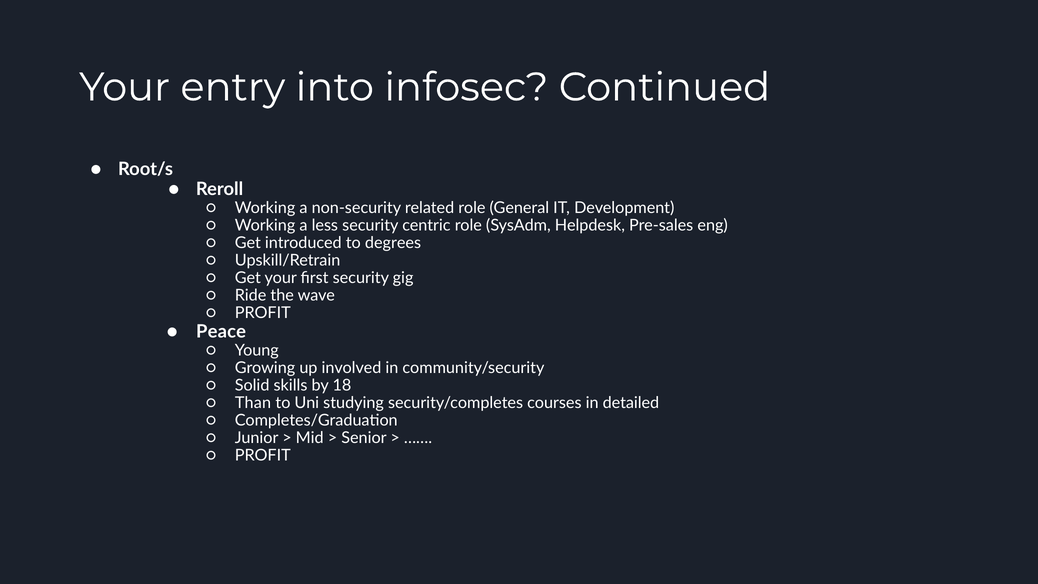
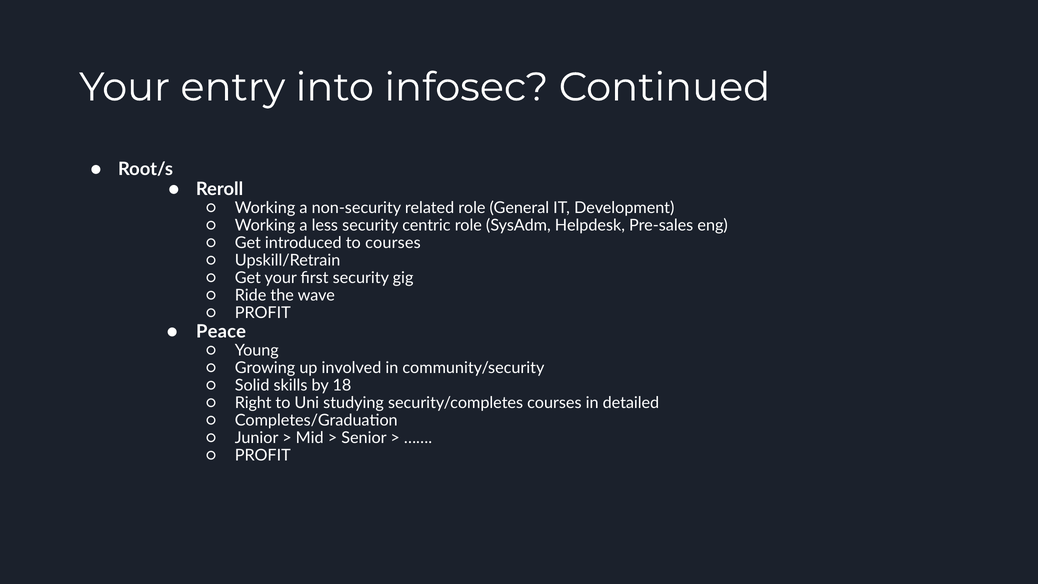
to degrees: degrees -> courses (393, 243)
Than: Than -> Right (253, 403)
